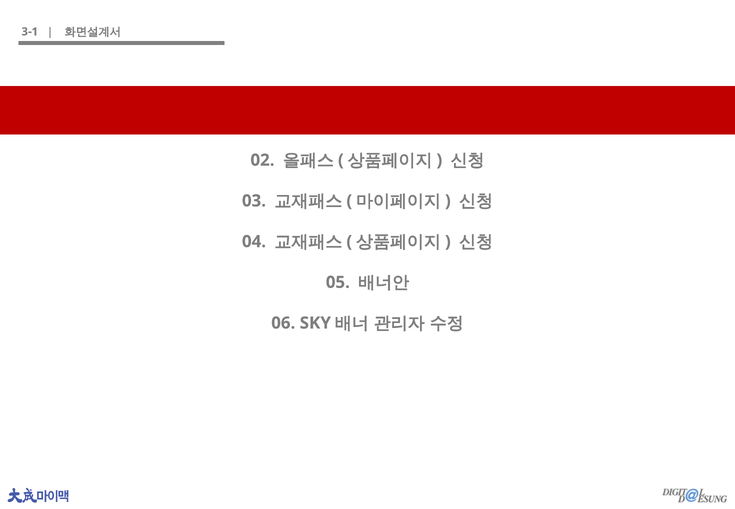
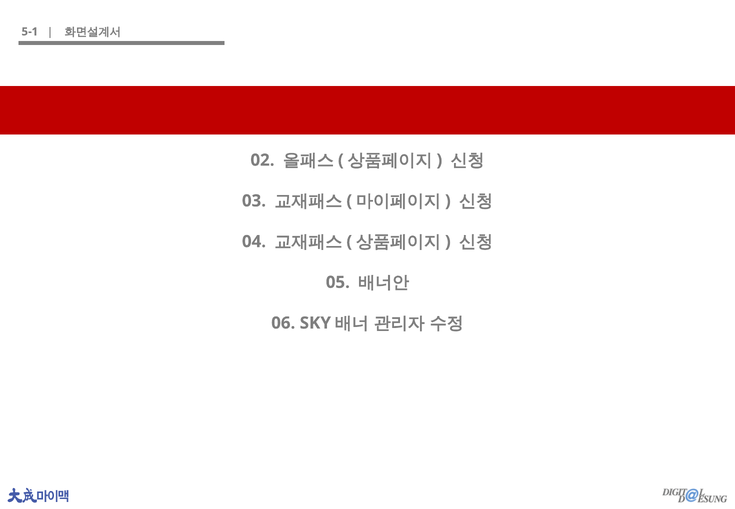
3-1: 3-1 -> 5-1 (30, 32)
